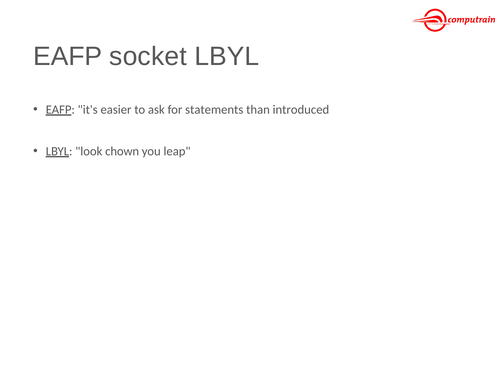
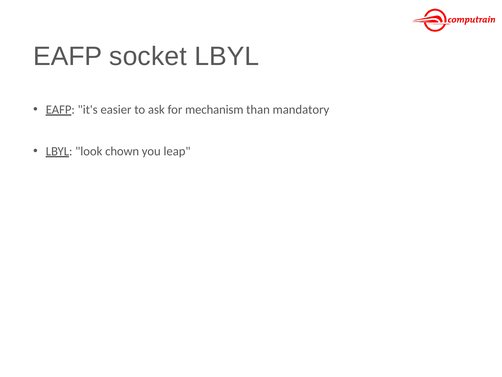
statements: statements -> mechanism (214, 109)
introduced: introduced -> mandatory (301, 109)
